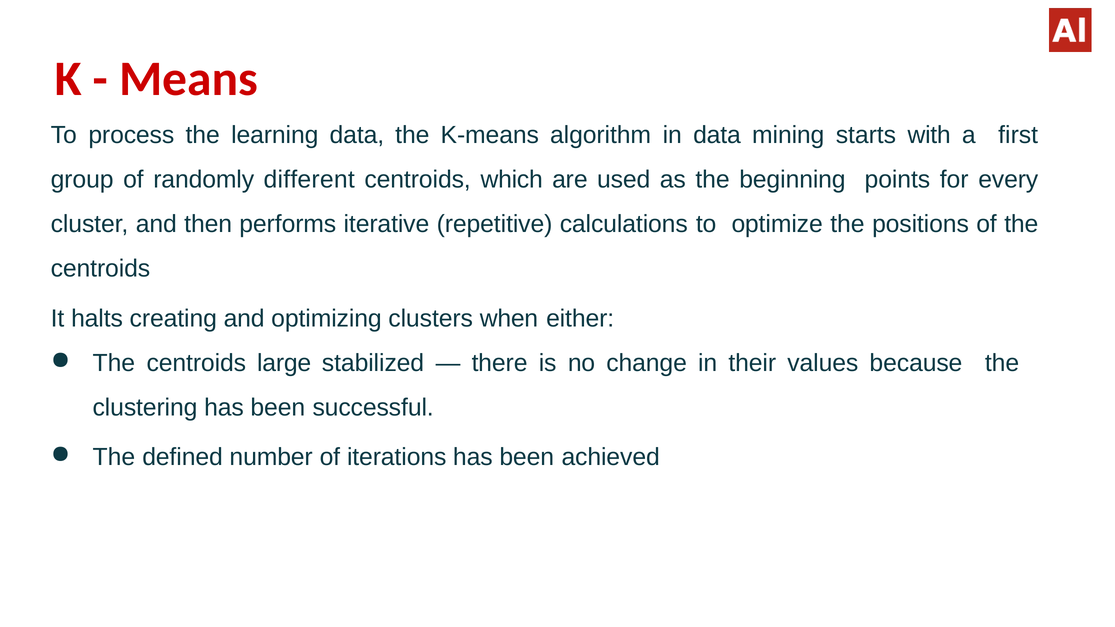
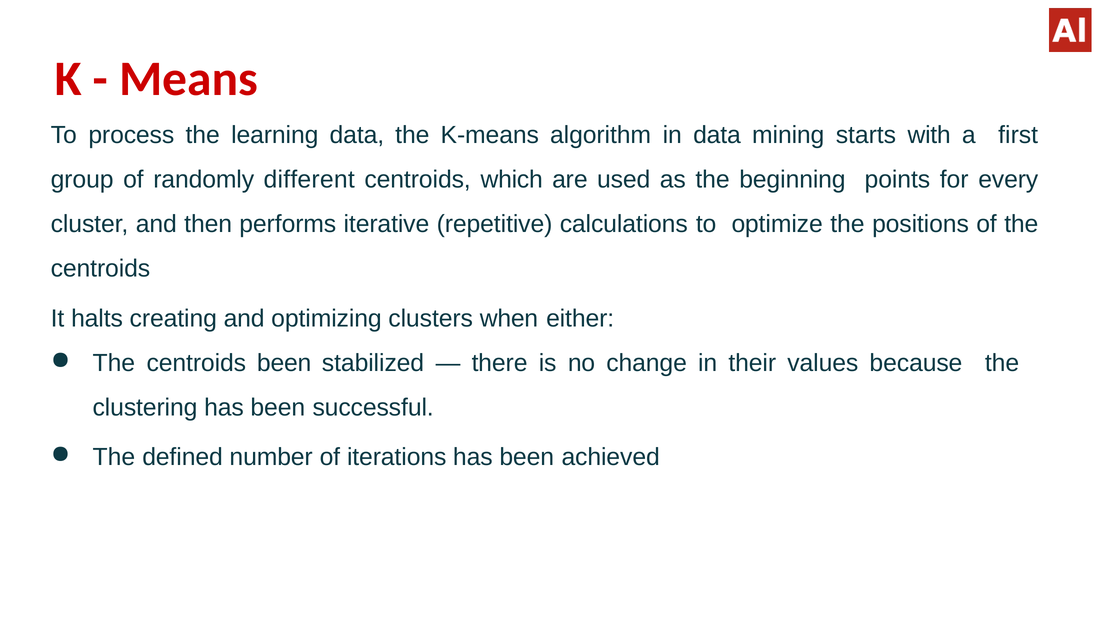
centroids large: large -> been (284, 363)
